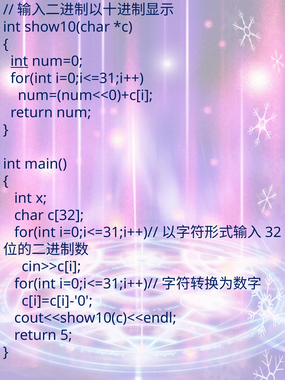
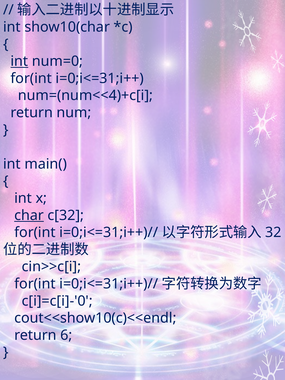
num=(num<<0)+c[i: num=(num<<0)+c[i -> num=(num<<4)+c[i (85, 95)
char underline: none -> present (29, 215)
5: 5 -> 6 (66, 335)
